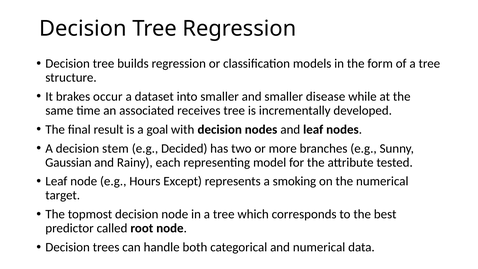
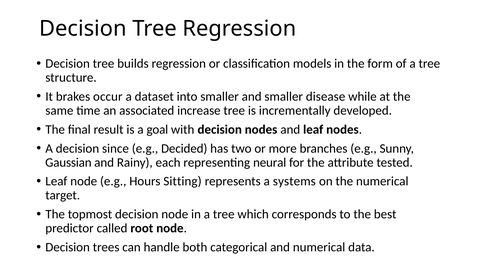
receives: receives -> increase (199, 110)
stem: stem -> since (115, 148)
model: model -> neural (270, 162)
Except: Except -> Sitting (183, 181)
smoking: smoking -> systems (294, 181)
